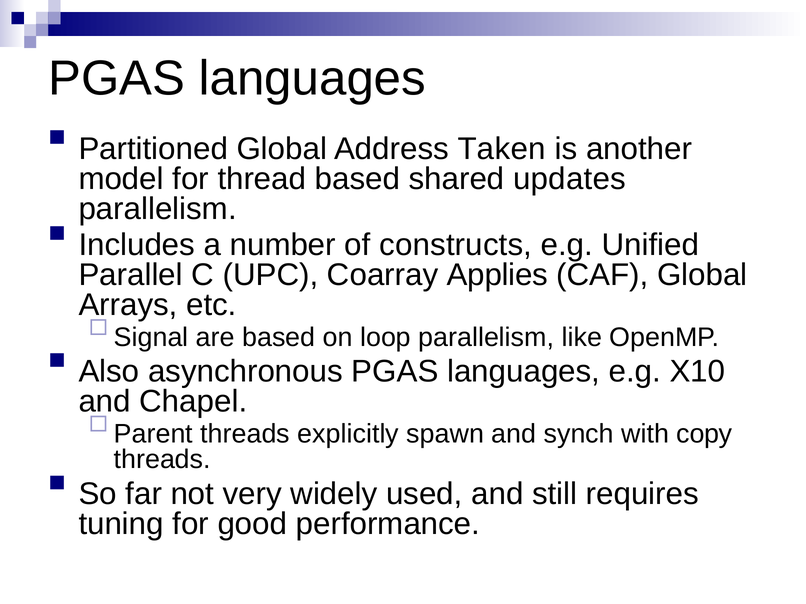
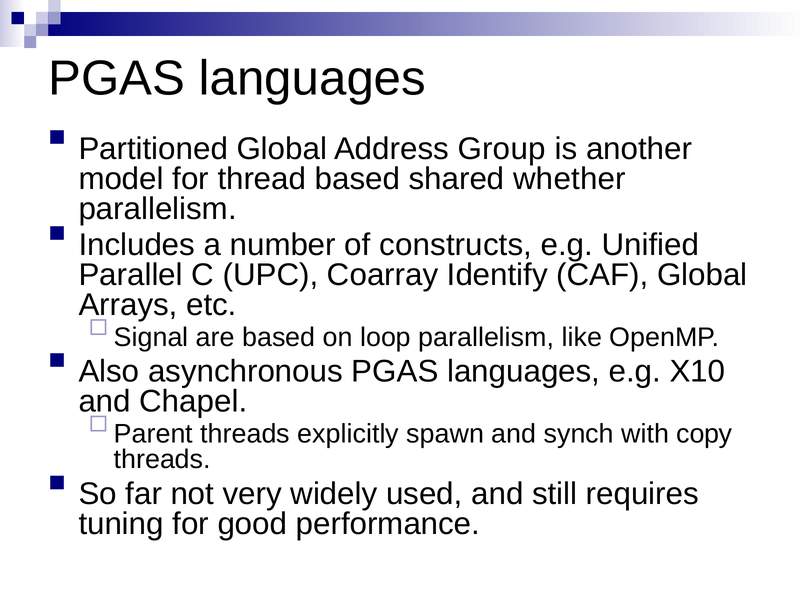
Taken: Taken -> Group (502, 149)
updates: updates -> whether (570, 179)
Applies: Applies -> Identify (497, 275)
